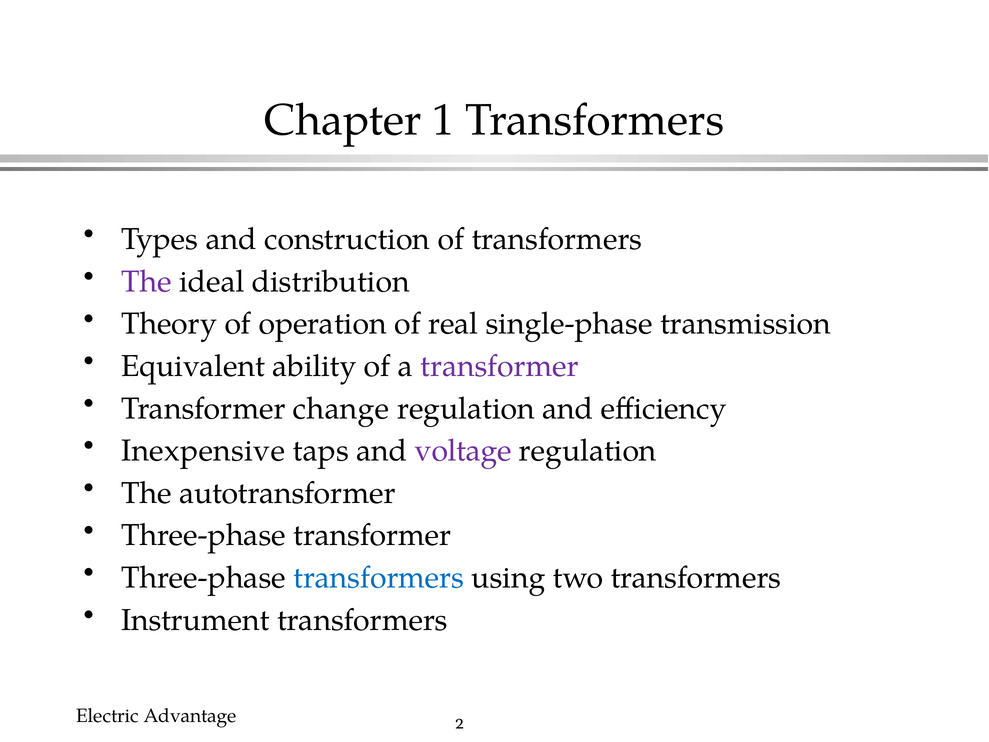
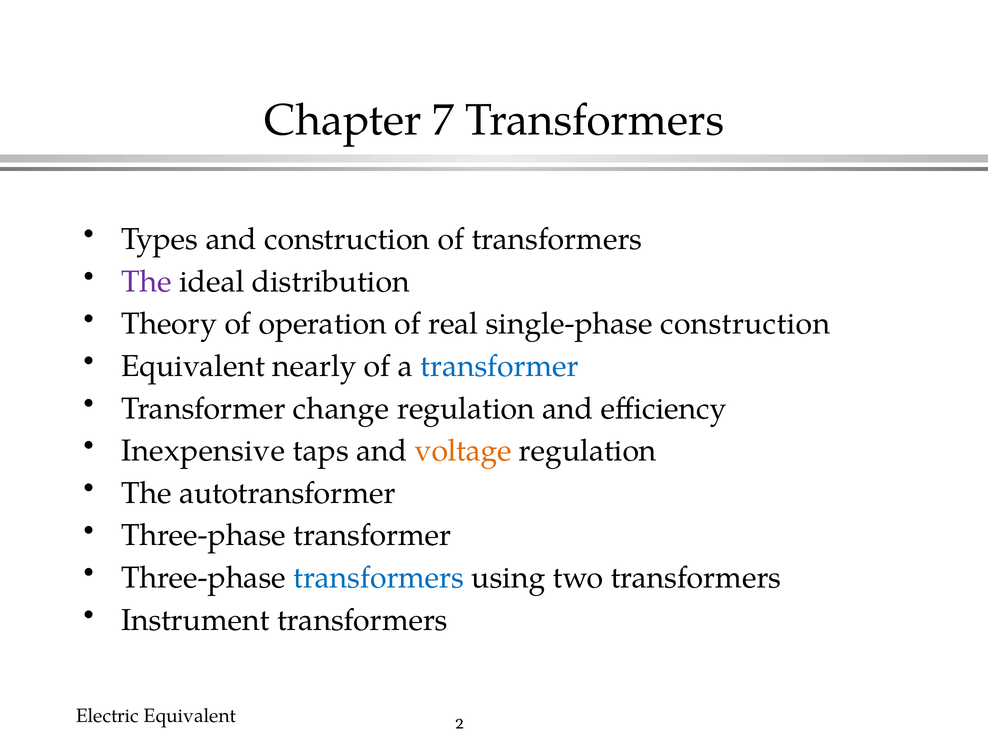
1: 1 -> 7 (443, 120)
single-phase transmission: transmission -> construction (745, 324)
ability: ability -> nearly (314, 366)
transformer colour: purple -> blue (500, 366)
voltage colour: purple -> orange (463, 451)
Electric Advantage: Advantage -> Equivalent (190, 716)
